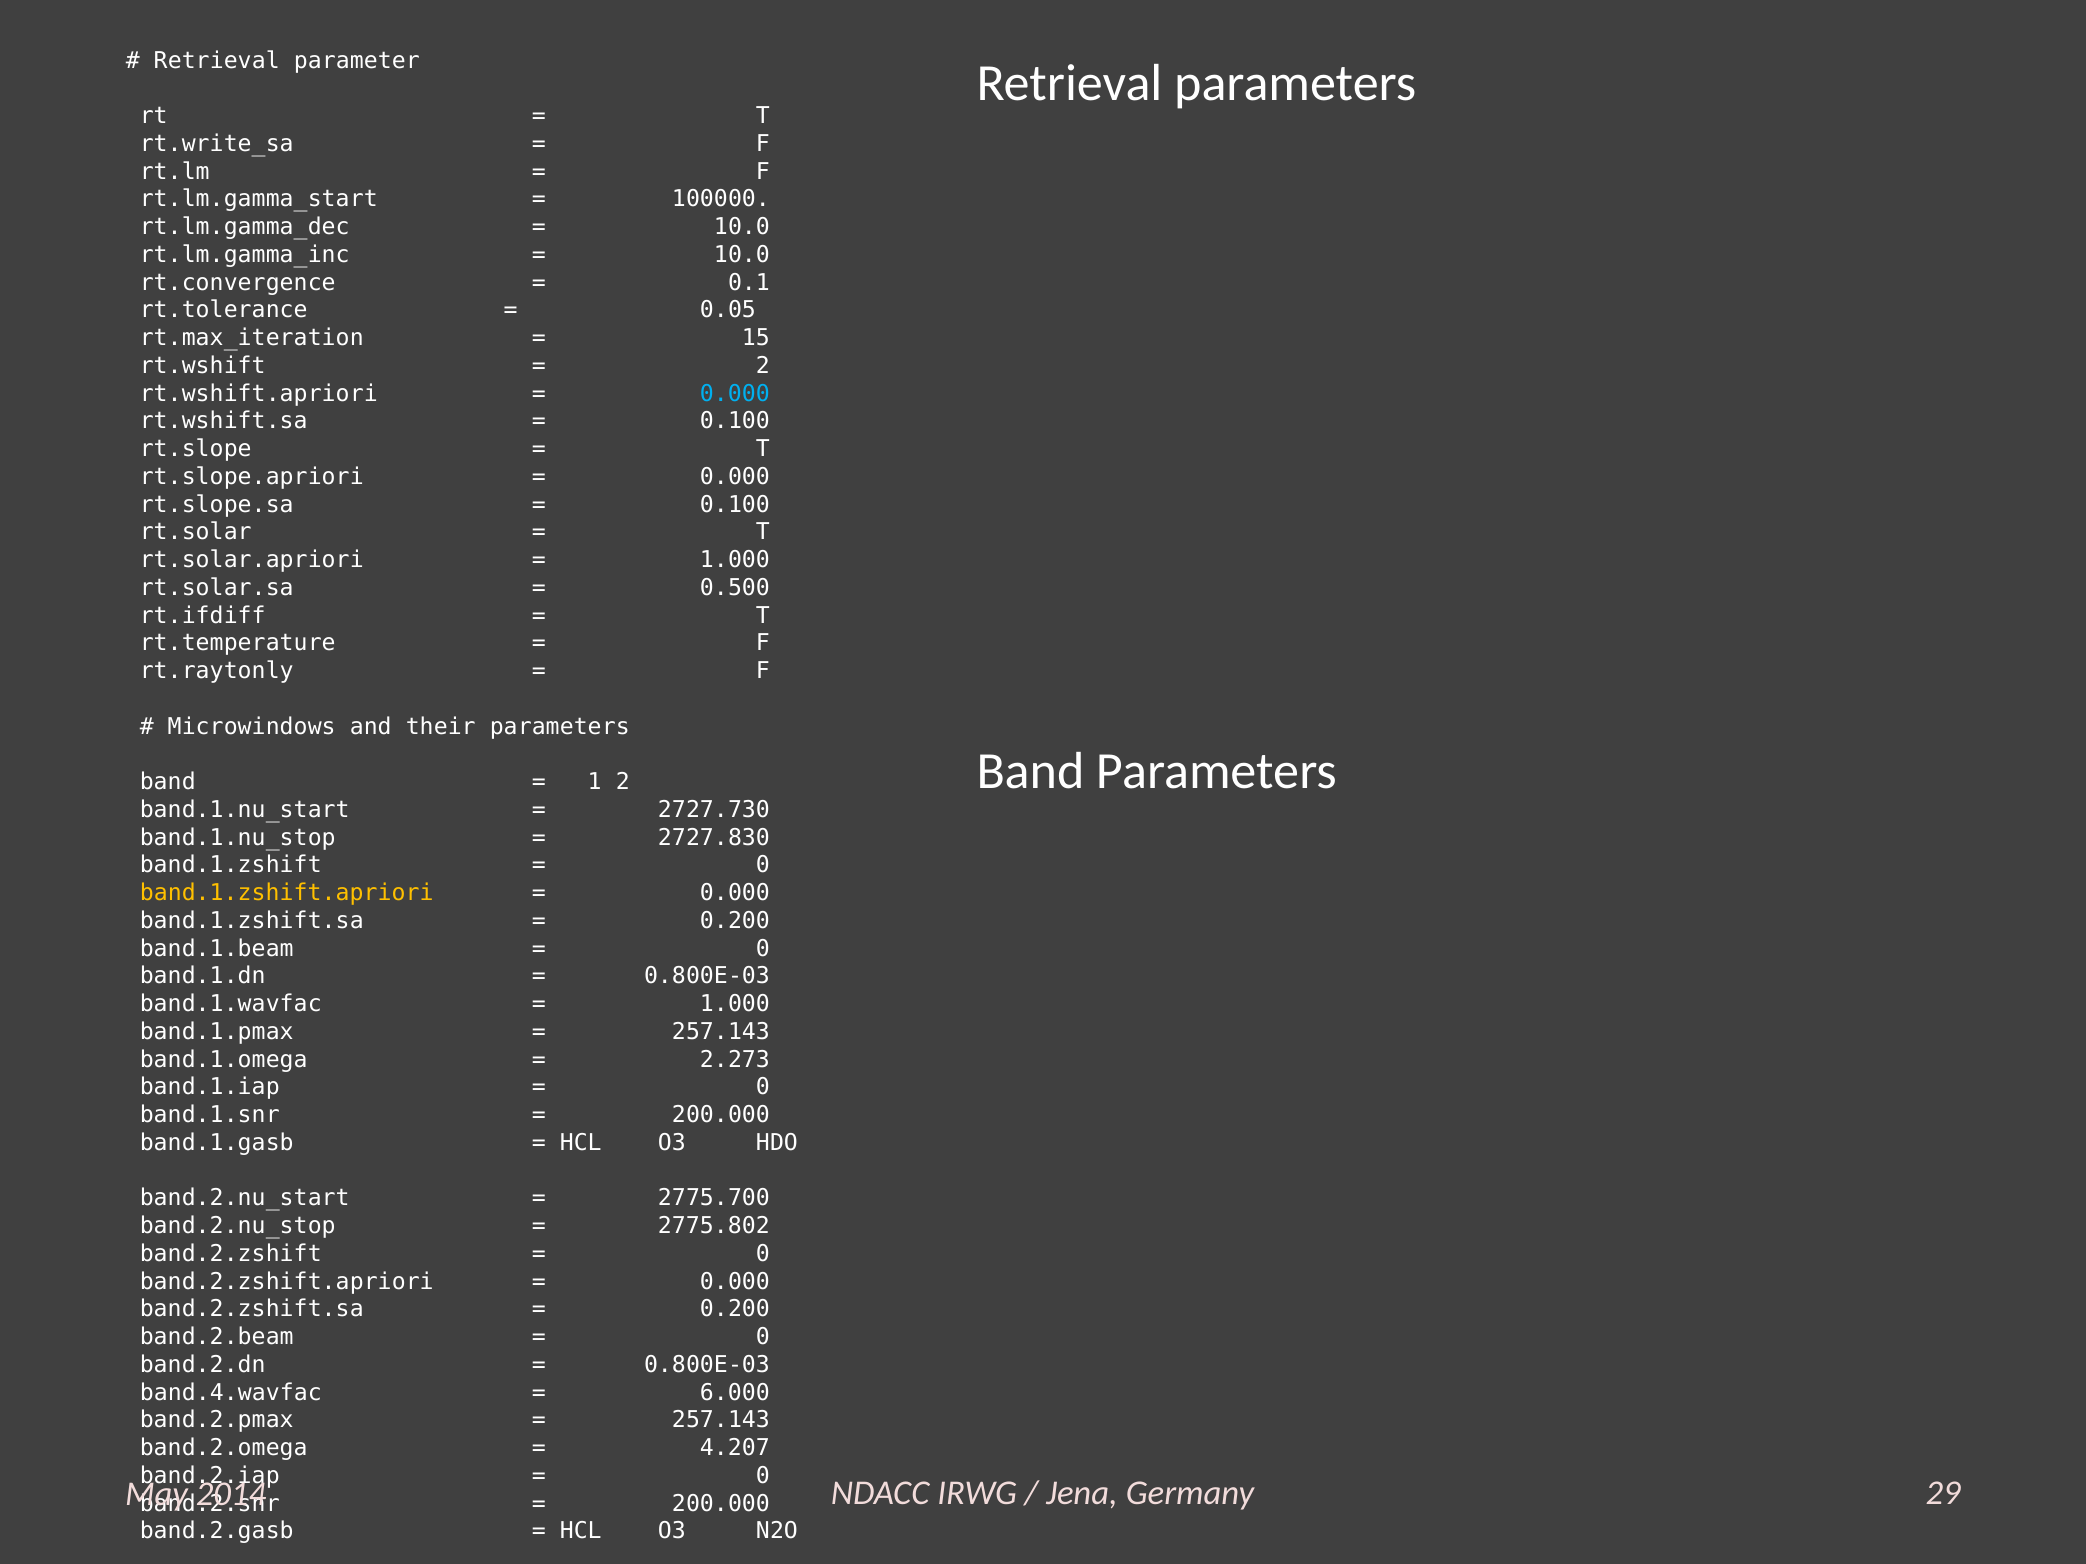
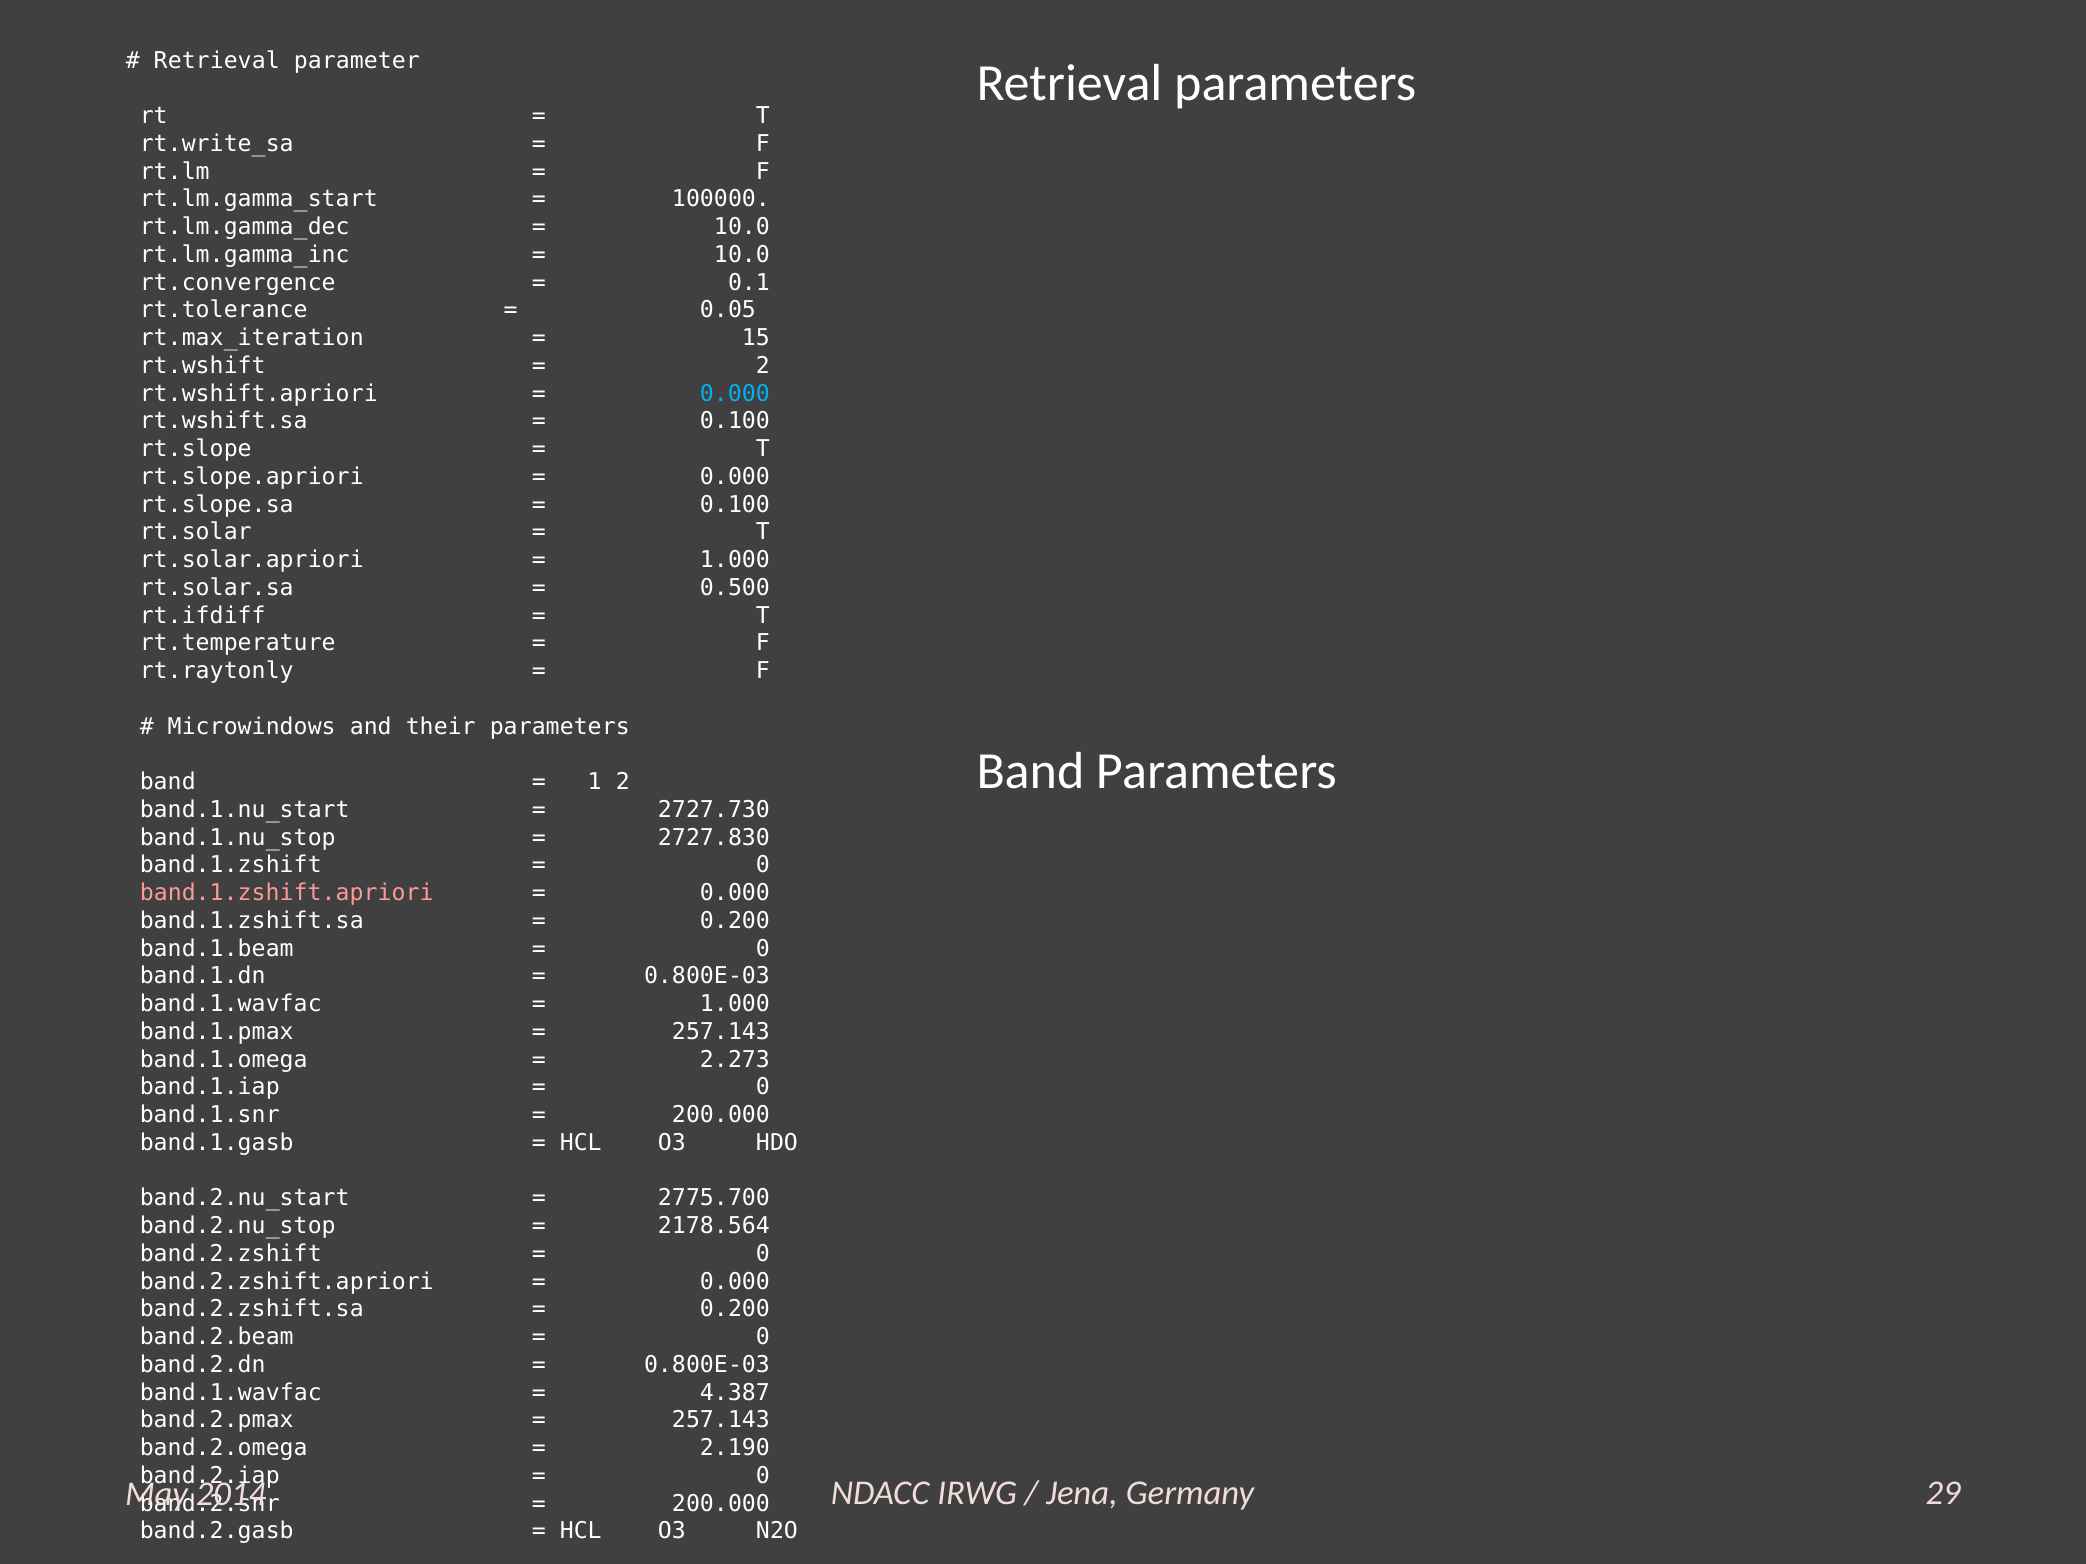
band.1.zshift.apriori colour: yellow -> pink (287, 893)
2775.802: 2775.802 -> 2178.564 (714, 1226)
band.4.wavfac: band.4.wavfac -> band.1.wavfac (231, 1393)
6.000: 6.000 -> 4.387 (735, 1393)
4.207: 4.207 -> 2.190 (735, 1448)
